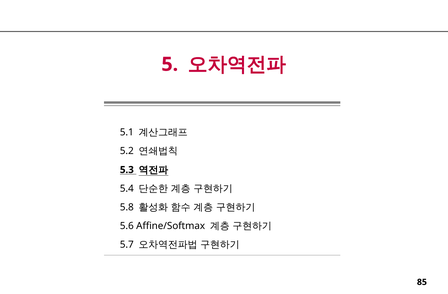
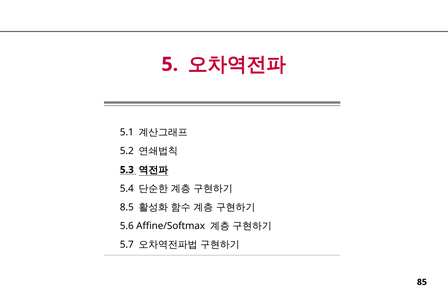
5.8: 5.8 -> 8.5 (127, 207)
